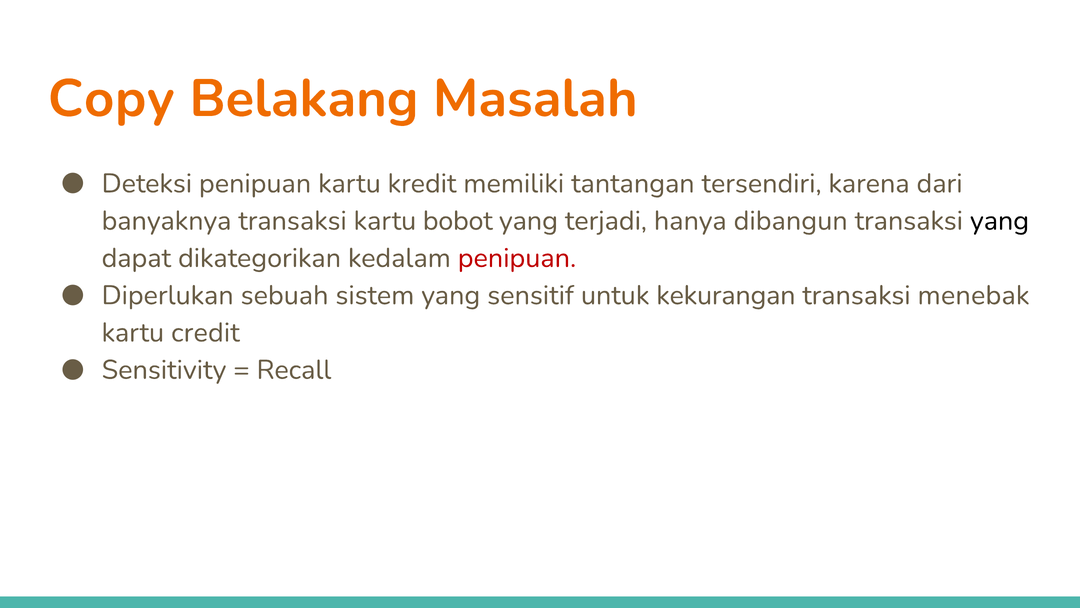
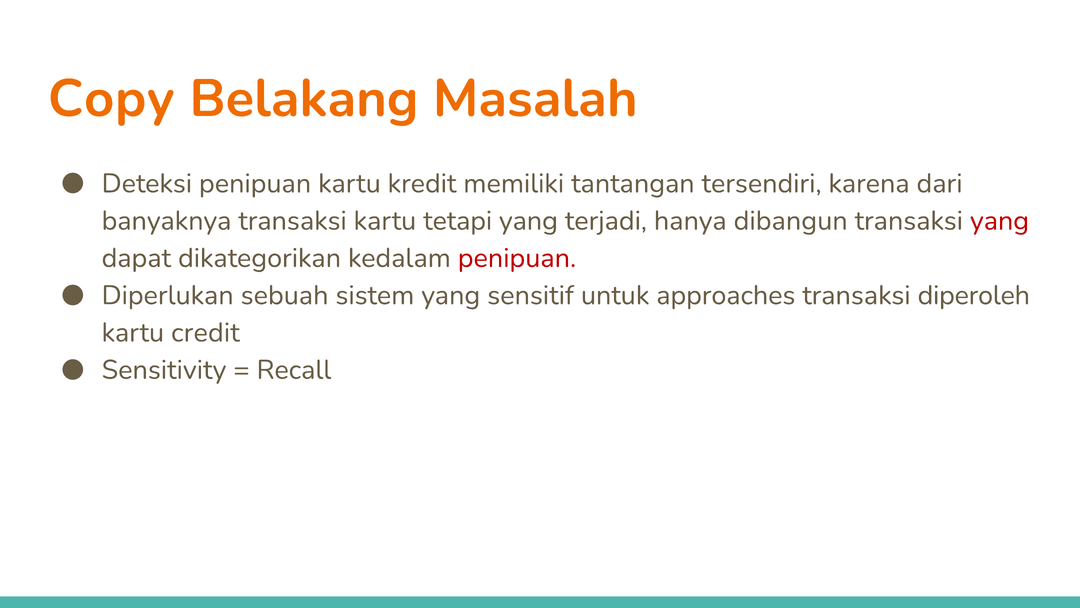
bobot: bobot -> tetapi (458, 221)
yang colour: black -> red (999, 221)
kekurangan: kekurangan -> approaches (726, 295)
menebak: menebak -> diperoleh (974, 295)
